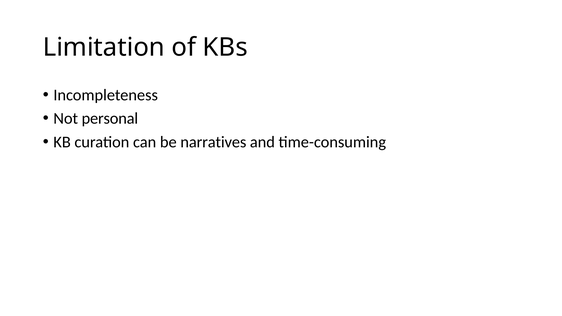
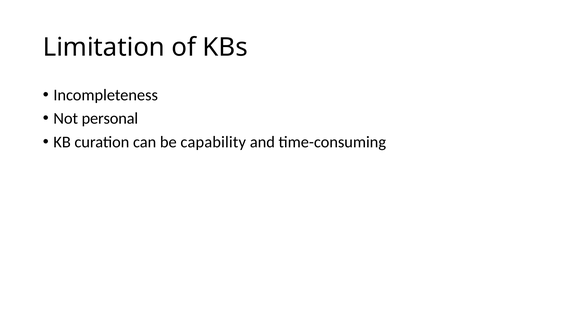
narratives: narratives -> capability (213, 142)
